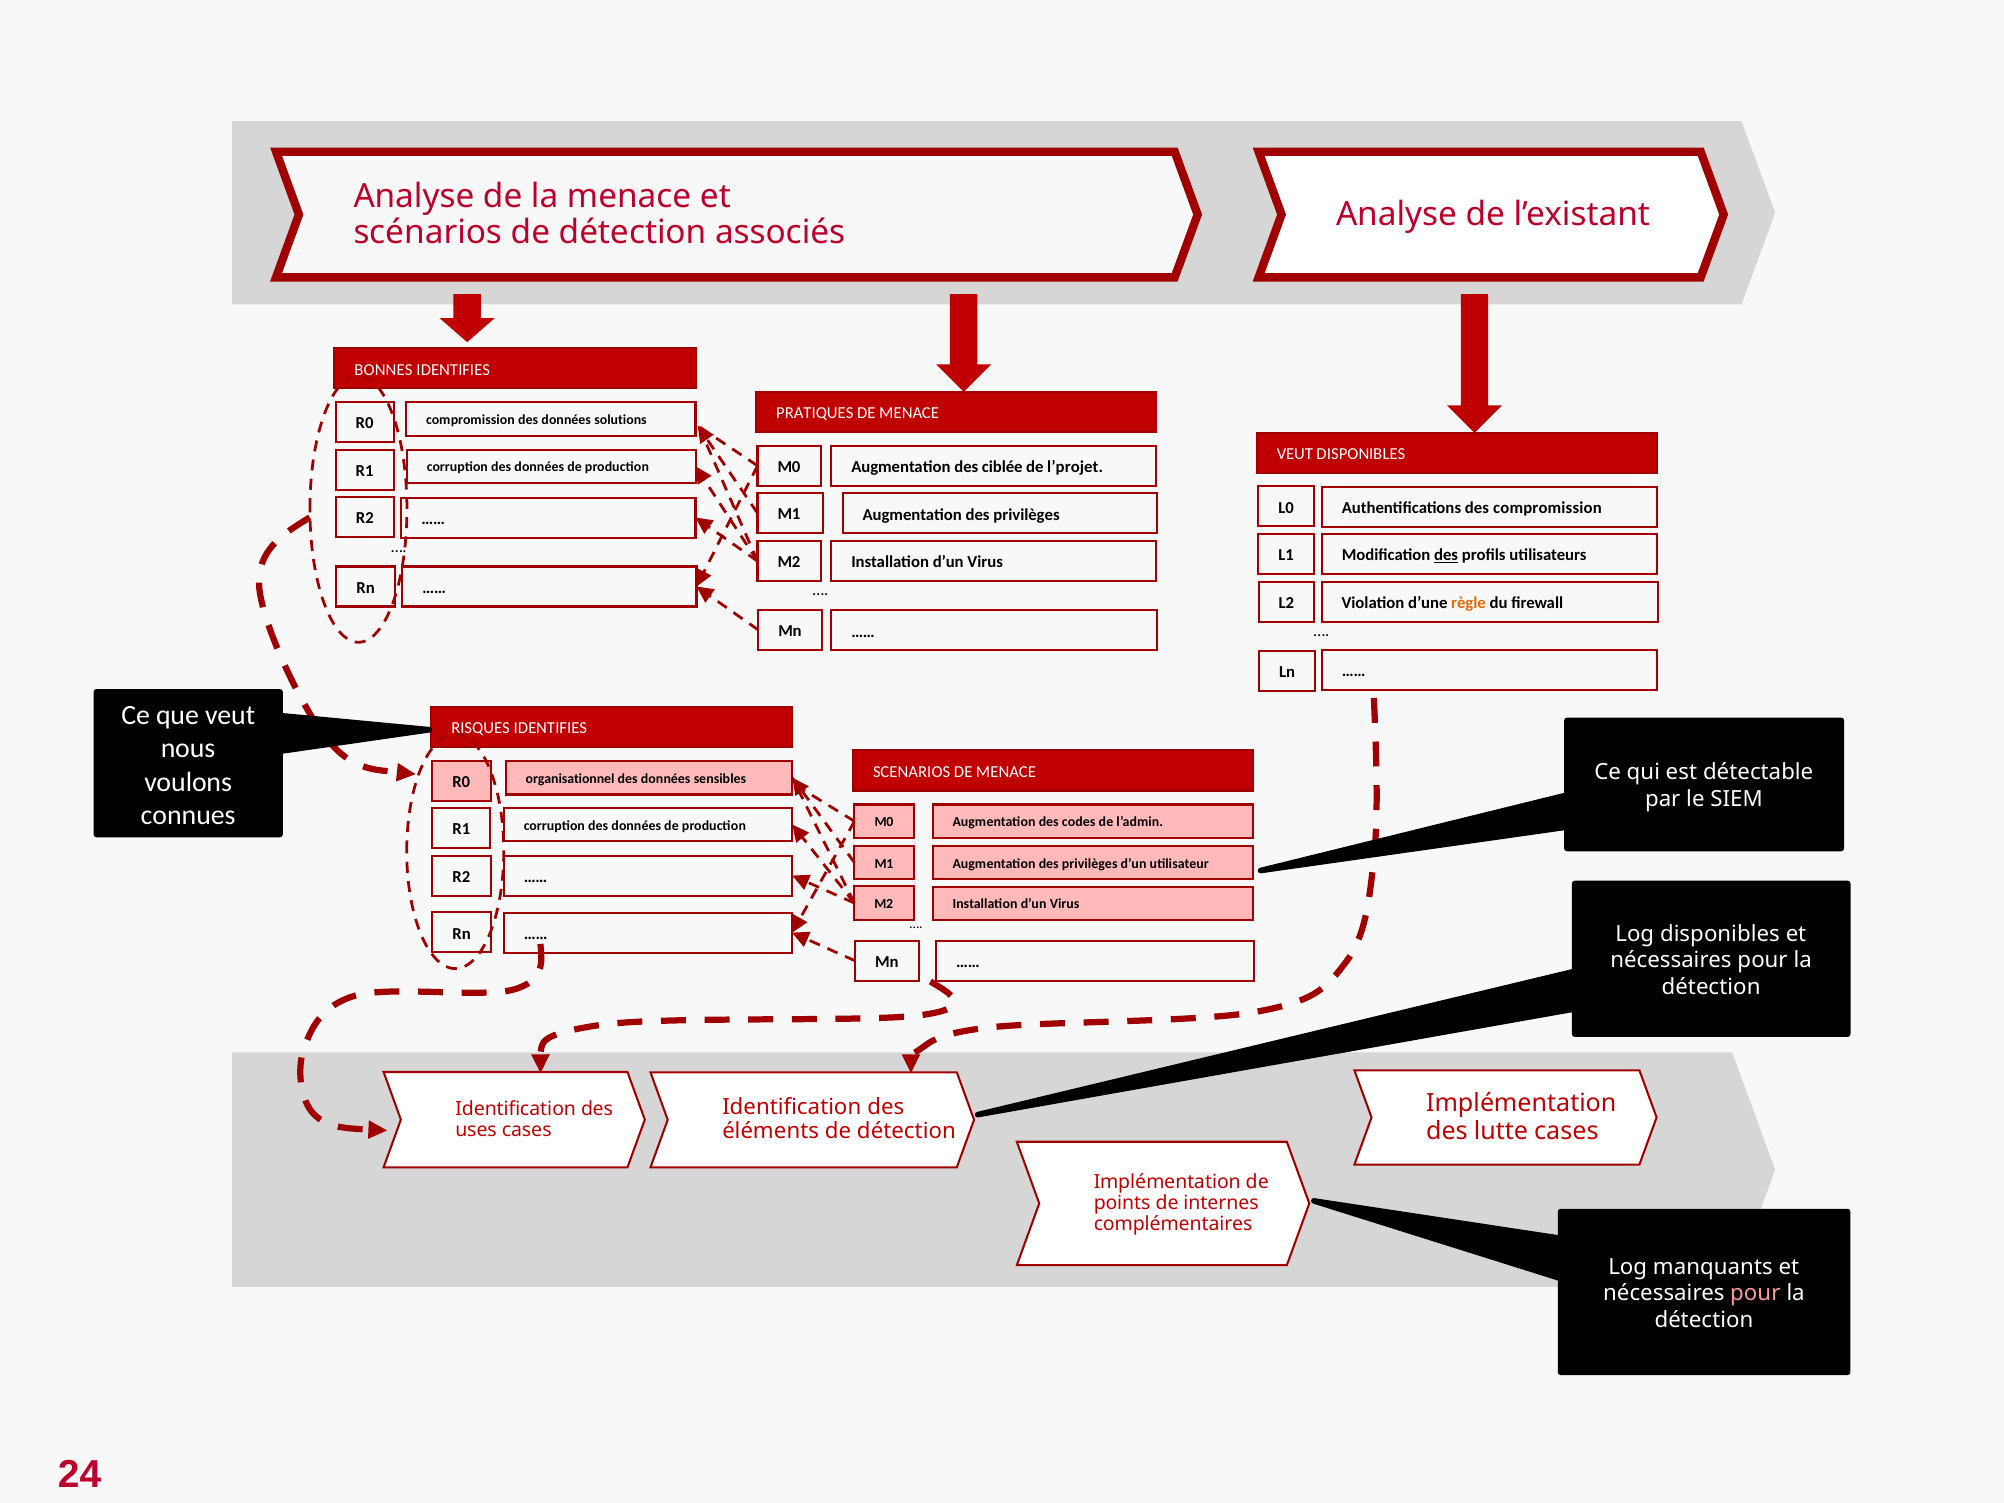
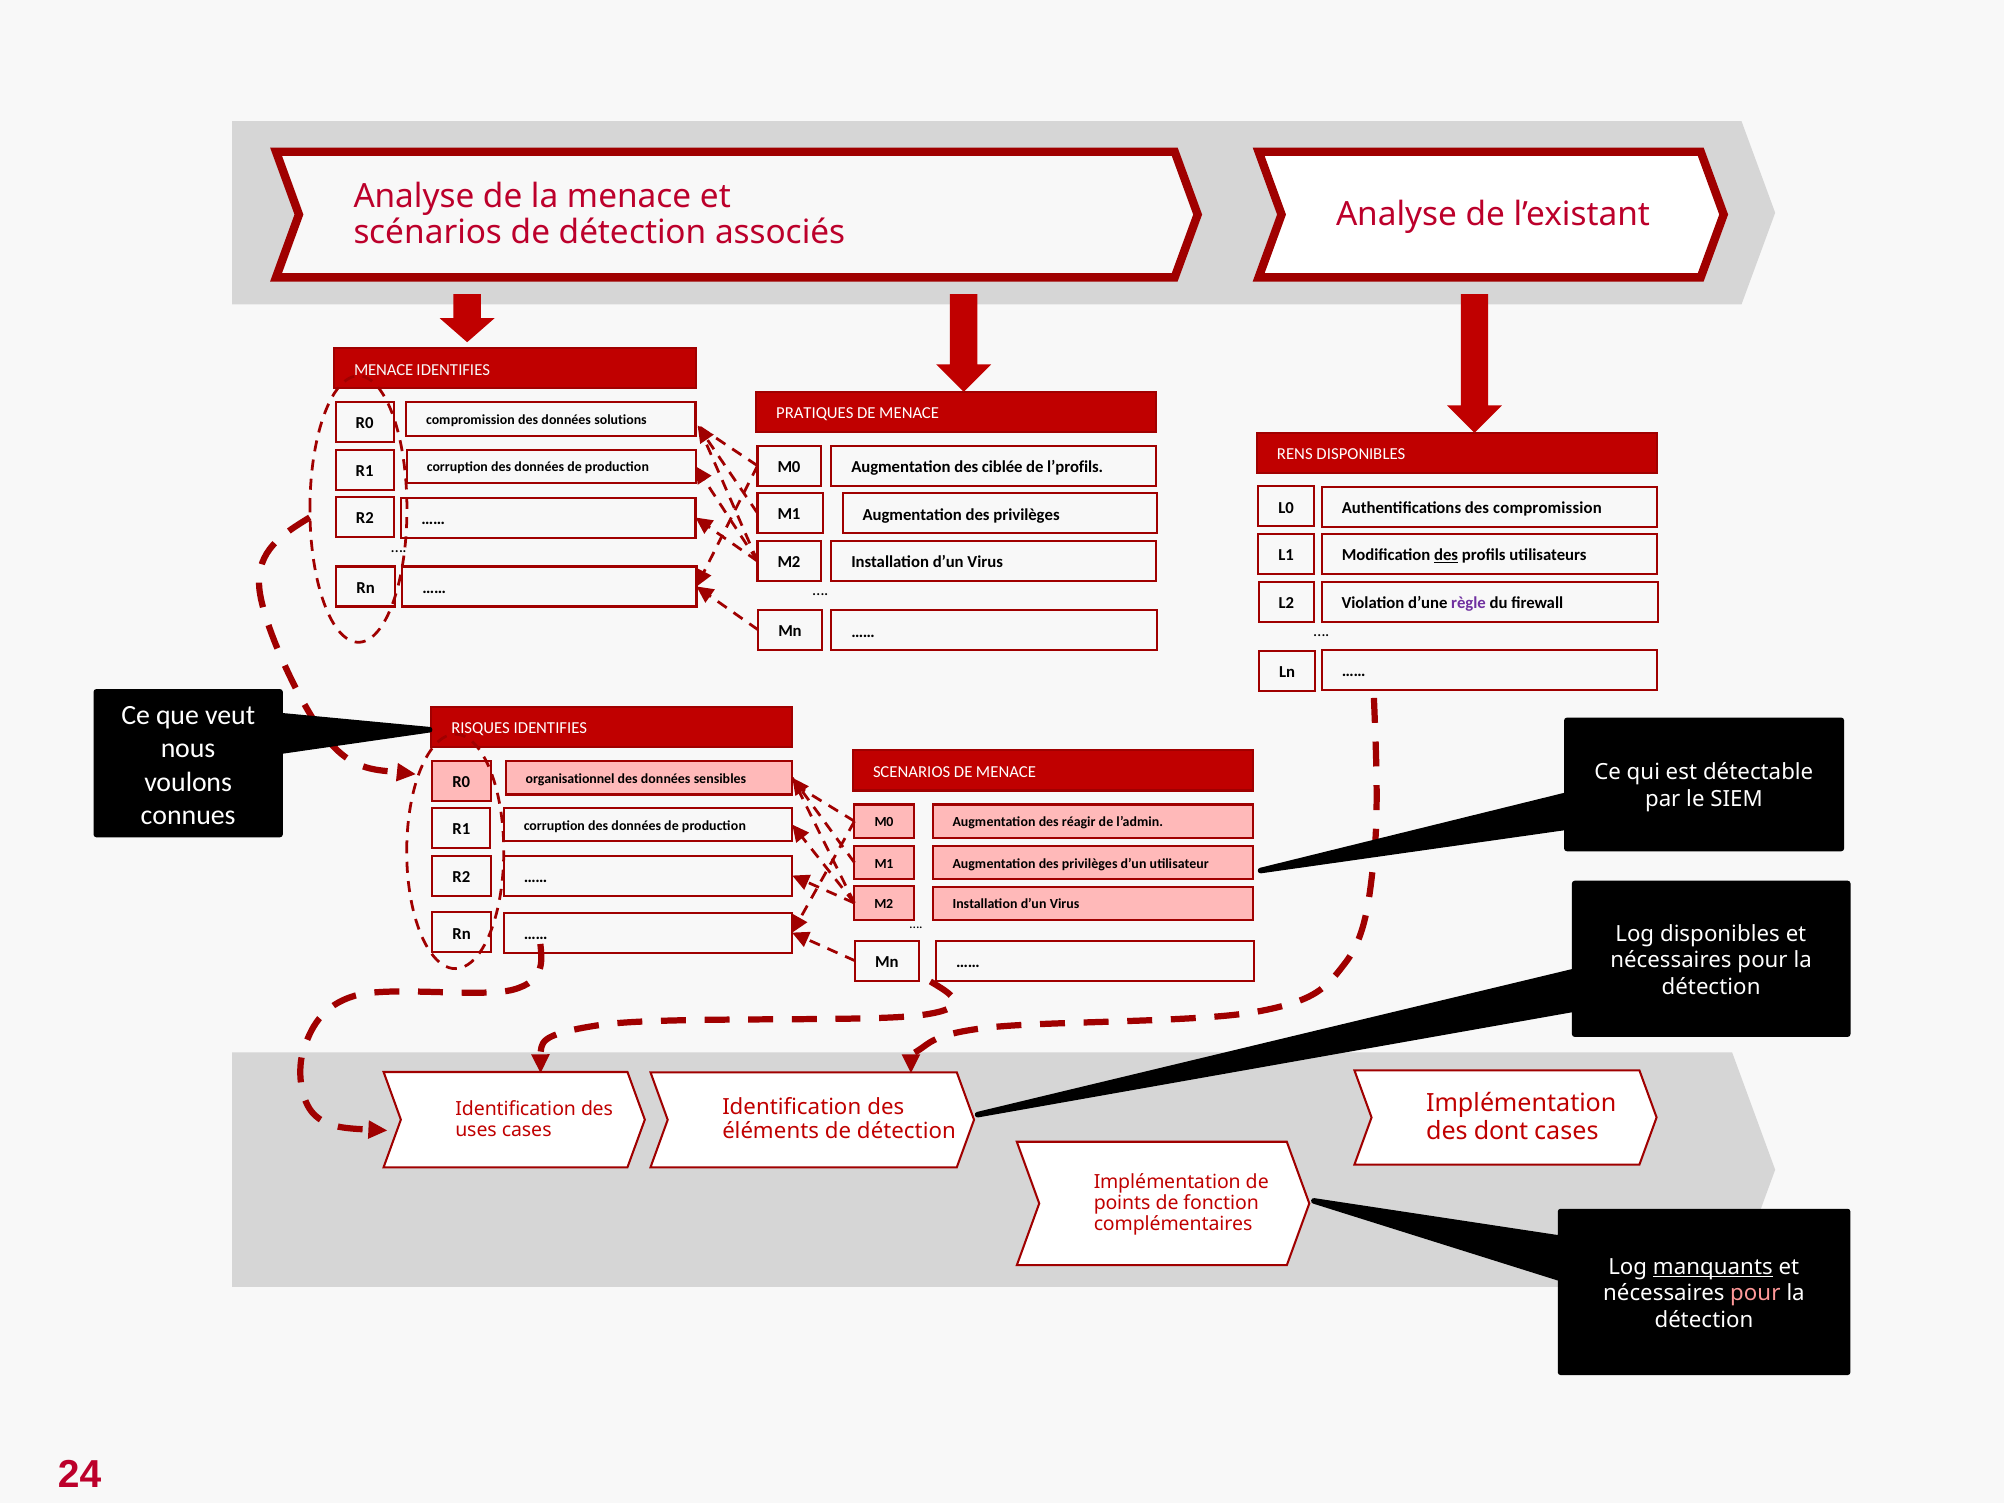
BONNES: BONNES -> MENACE (384, 370)
VEUT: VEUT -> RENS (1295, 454)
l’projet: l’projet -> l’profils (1075, 467)
règle colour: orange -> purple (1468, 603)
codes: codes -> réagir (1079, 822)
lutte: lutte -> dont (1501, 1131)
internes: internes -> fonction (1221, 1203)
manquants underline: none -> present (1713, 1267)
